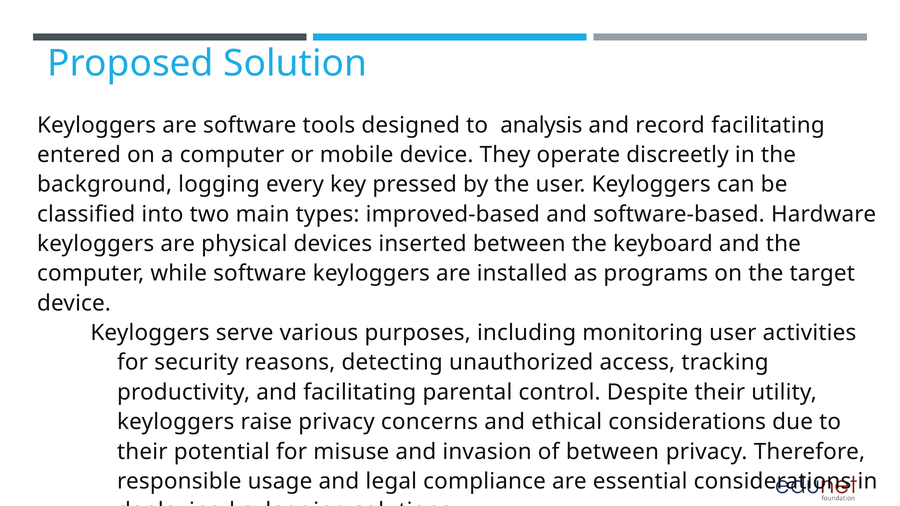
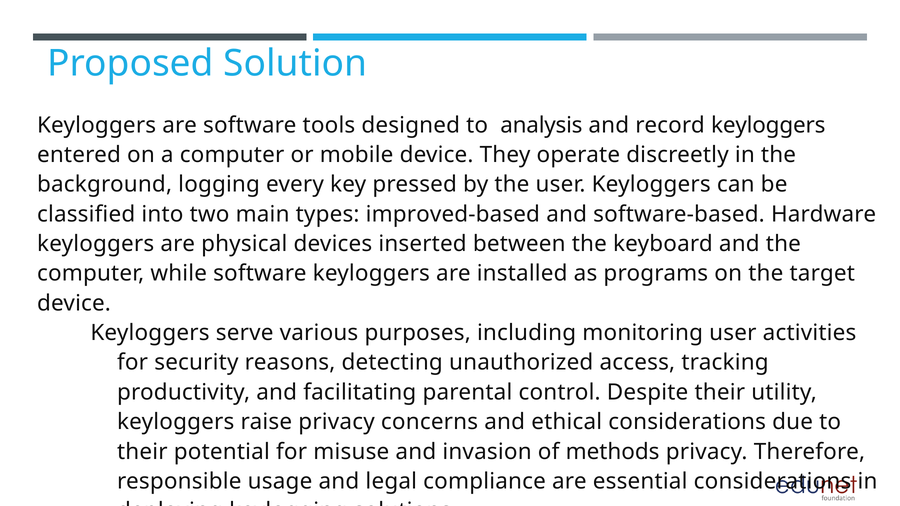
record facilitating: facilitating -> keyloggers (768, 125)
of between: between -> methods (613, 452)
